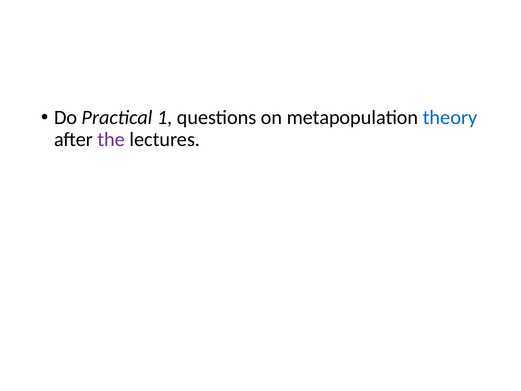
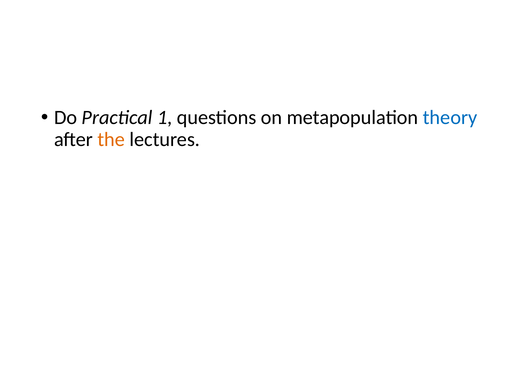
the colour: purple -> orange (111, 139)
